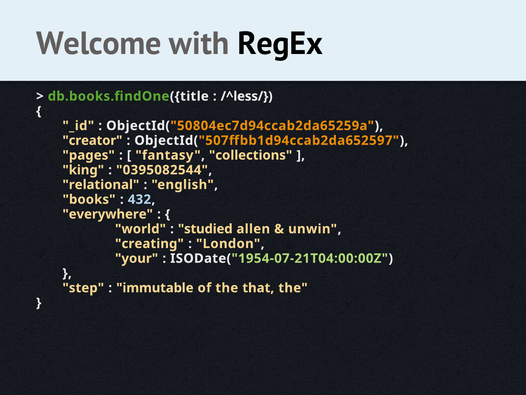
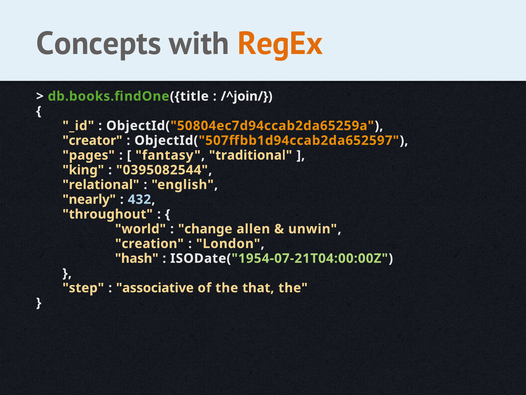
Welcome: Welcome -> Concepts (99, 44)
RegEx colour: black -> orange (280, 44)
/^less/: /^less/ -> /^join/ (247, 96)
collections: collections -> traditional (251, 155)
books: books -> nearly (89, 199)
everywhere: everywhere -> throughout (108, 214)
studied: studied -> change (205, 229)
creating: creating -> creation (149, 243)
your: your -> hash (137, 258)
immutable: immutable -> associative (155, 288)
